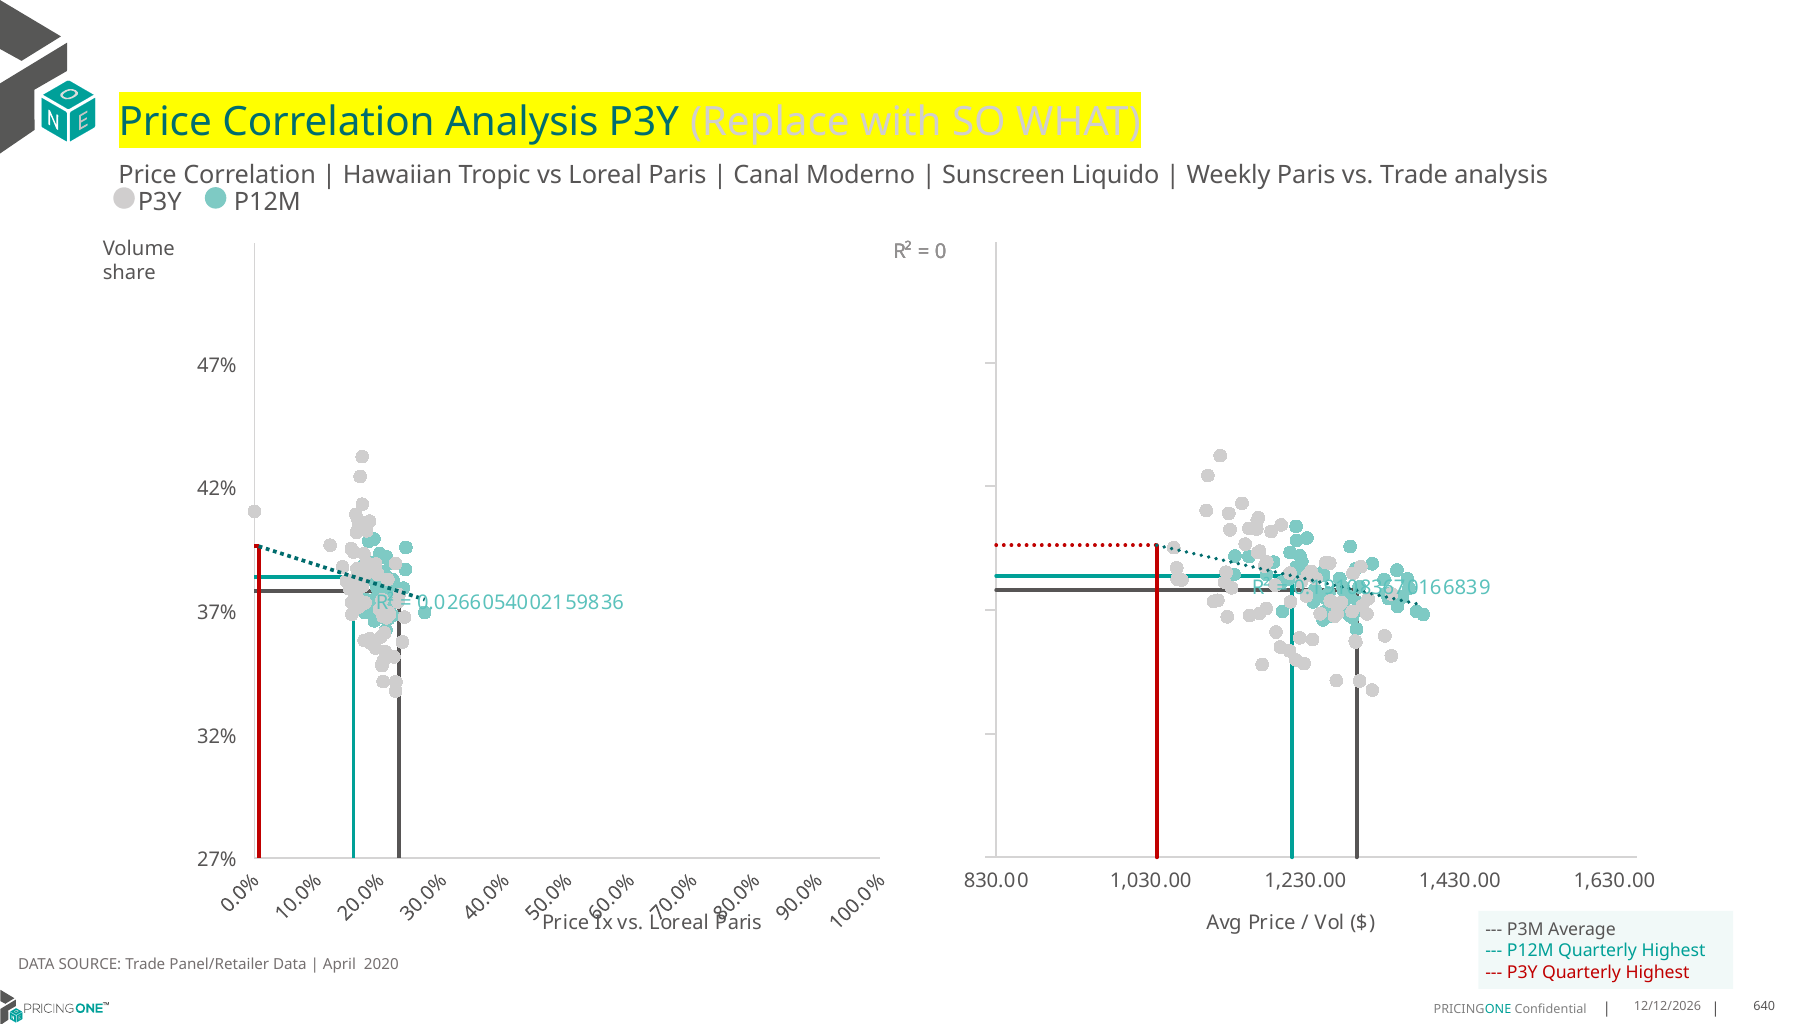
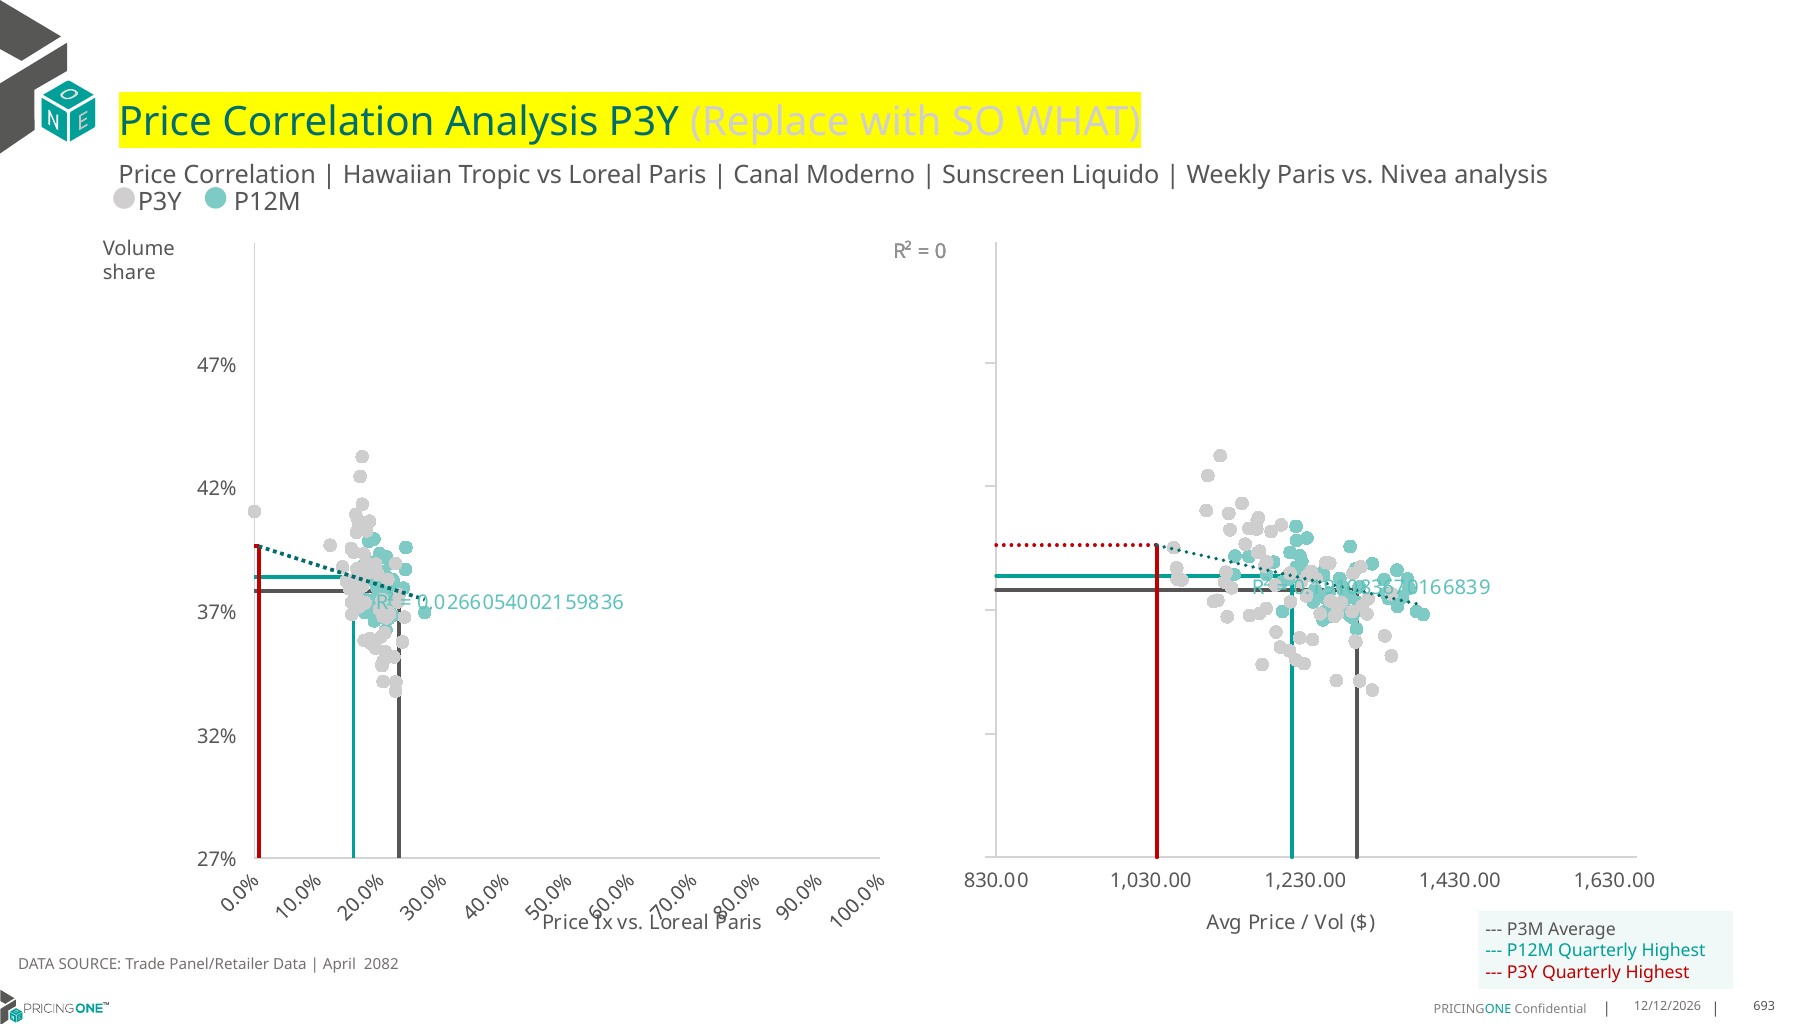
vs Trade: Trade -> Nivea (1414, 175)
2020: 2020 -> 2082 (381, 964)
640: 640 -> 693 (1764, 1007)
